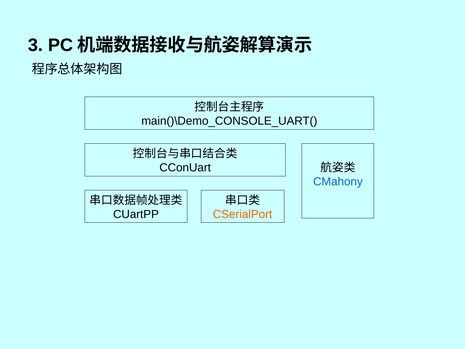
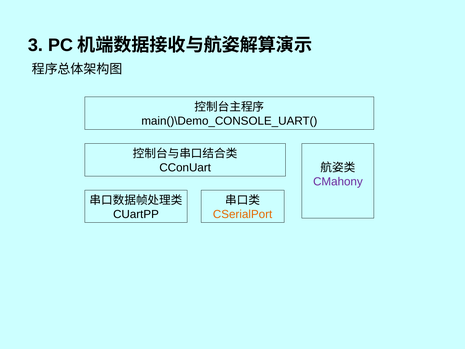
CMahony colour: blue -> purple (338, 182)
